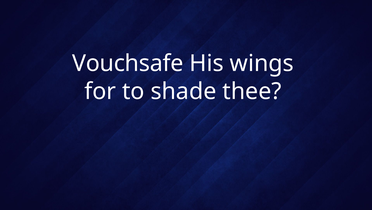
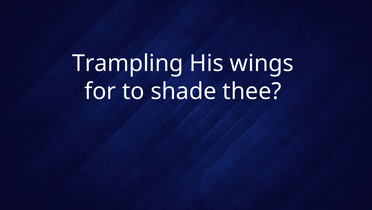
Vouchsafe: Vouchsafe -> Trampling (128, 63)
